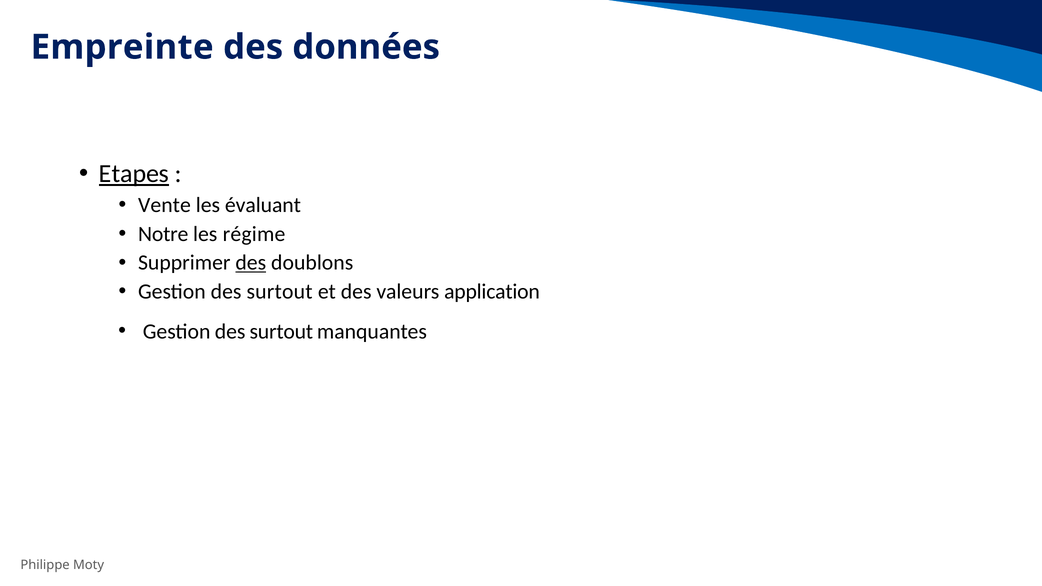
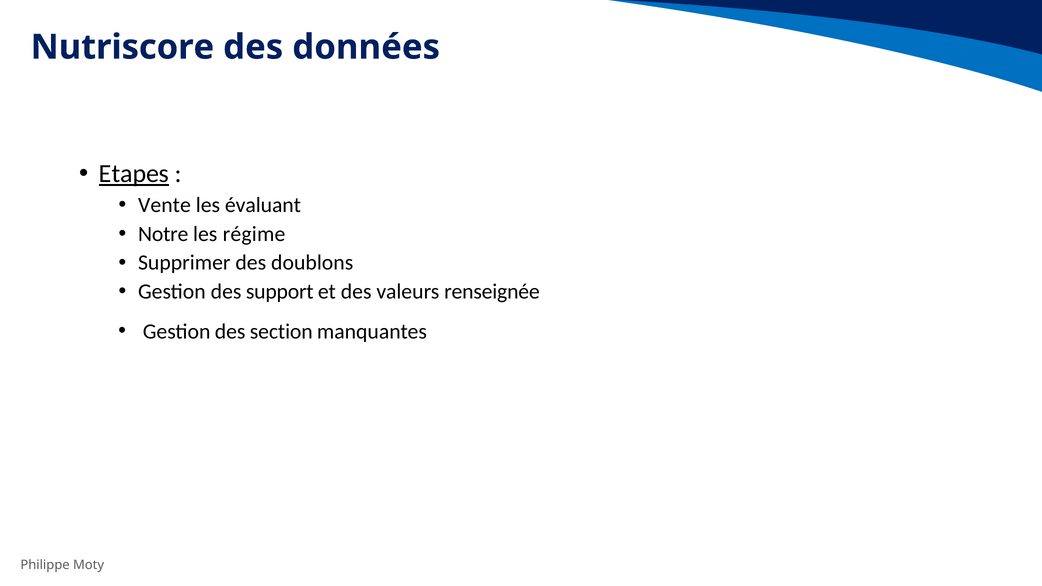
Empreinte: Empreinte -> Nutriscore (122, 47)
des underline: present -> none (251, 263)
surtout: surtout -> support (280, 292)
application: application -> renseignée (492, 292)
surtout: surtout -> section (281, 332)
